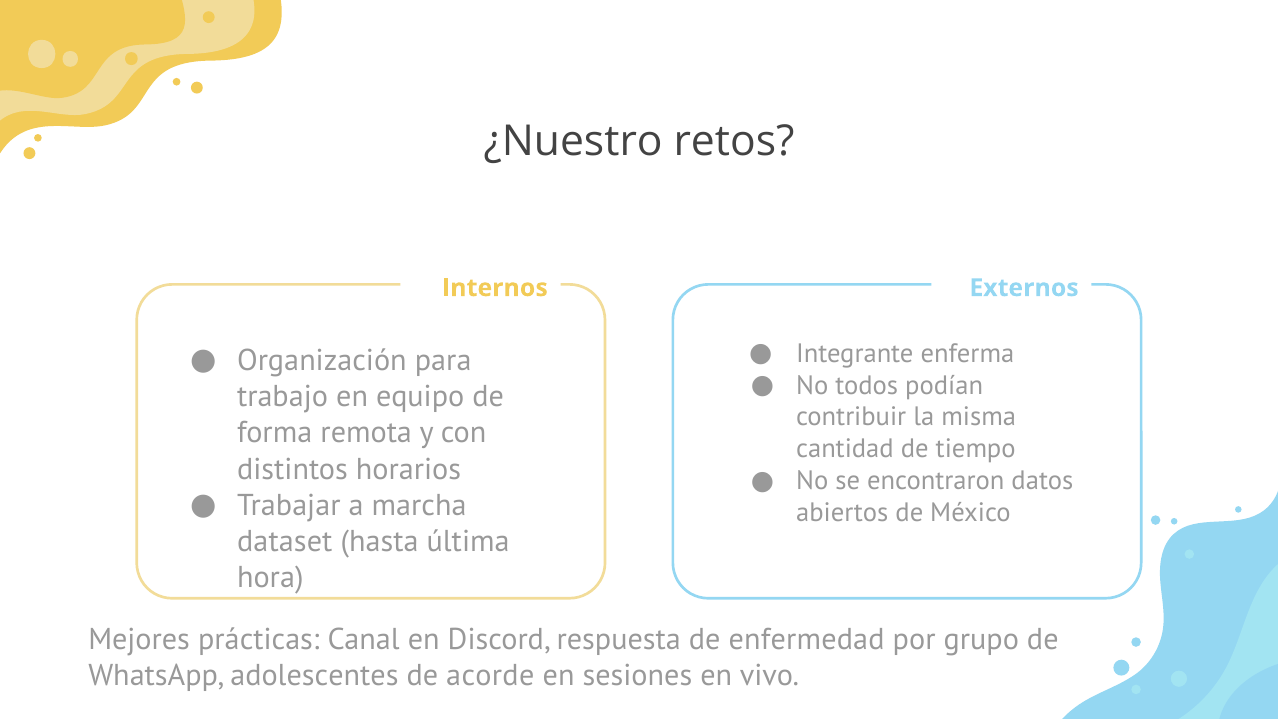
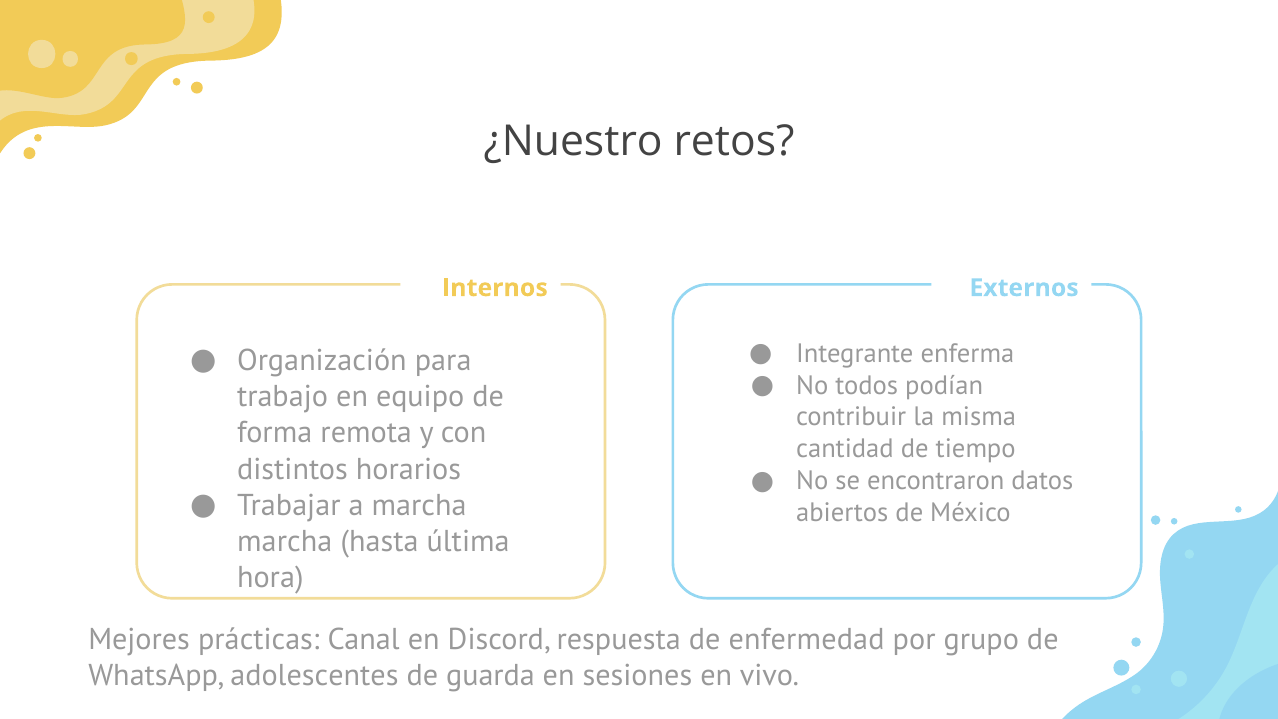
dataset: dataset -> marcha (285, 542)
acorde: acorde -> guarda (490, 676)
